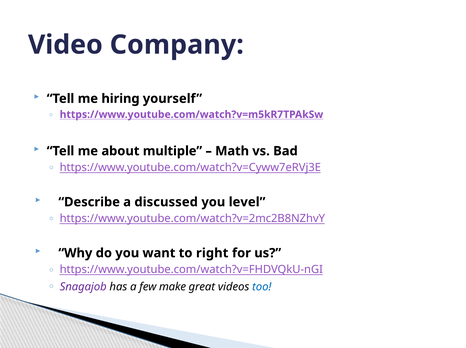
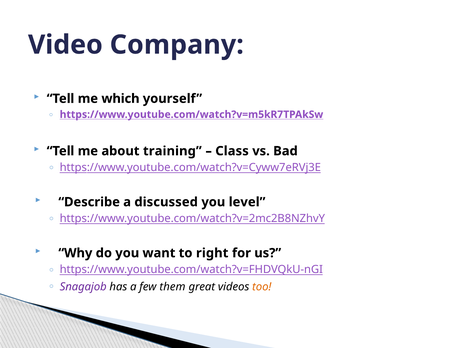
hiring: hiring -> which (120, 99)
multiple: multiple -> training (172, 151)
Math: Math -> Class (232, 151)
make: make -> them (172, 287)
too colour: blue -> orange (262, 287)
